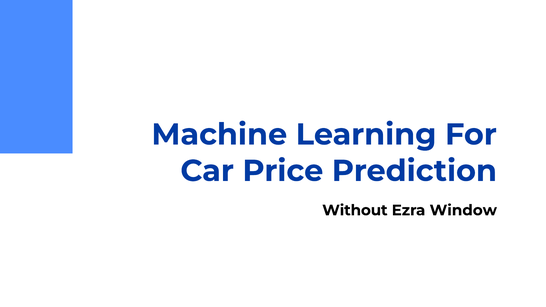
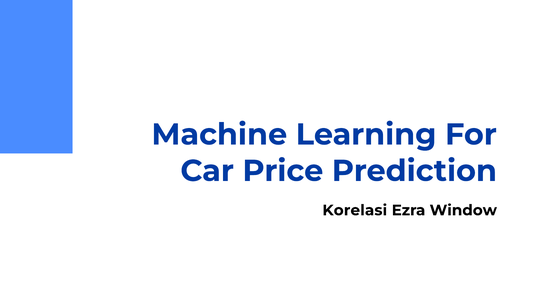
Without: Without -> Korelasi (355, 210)
